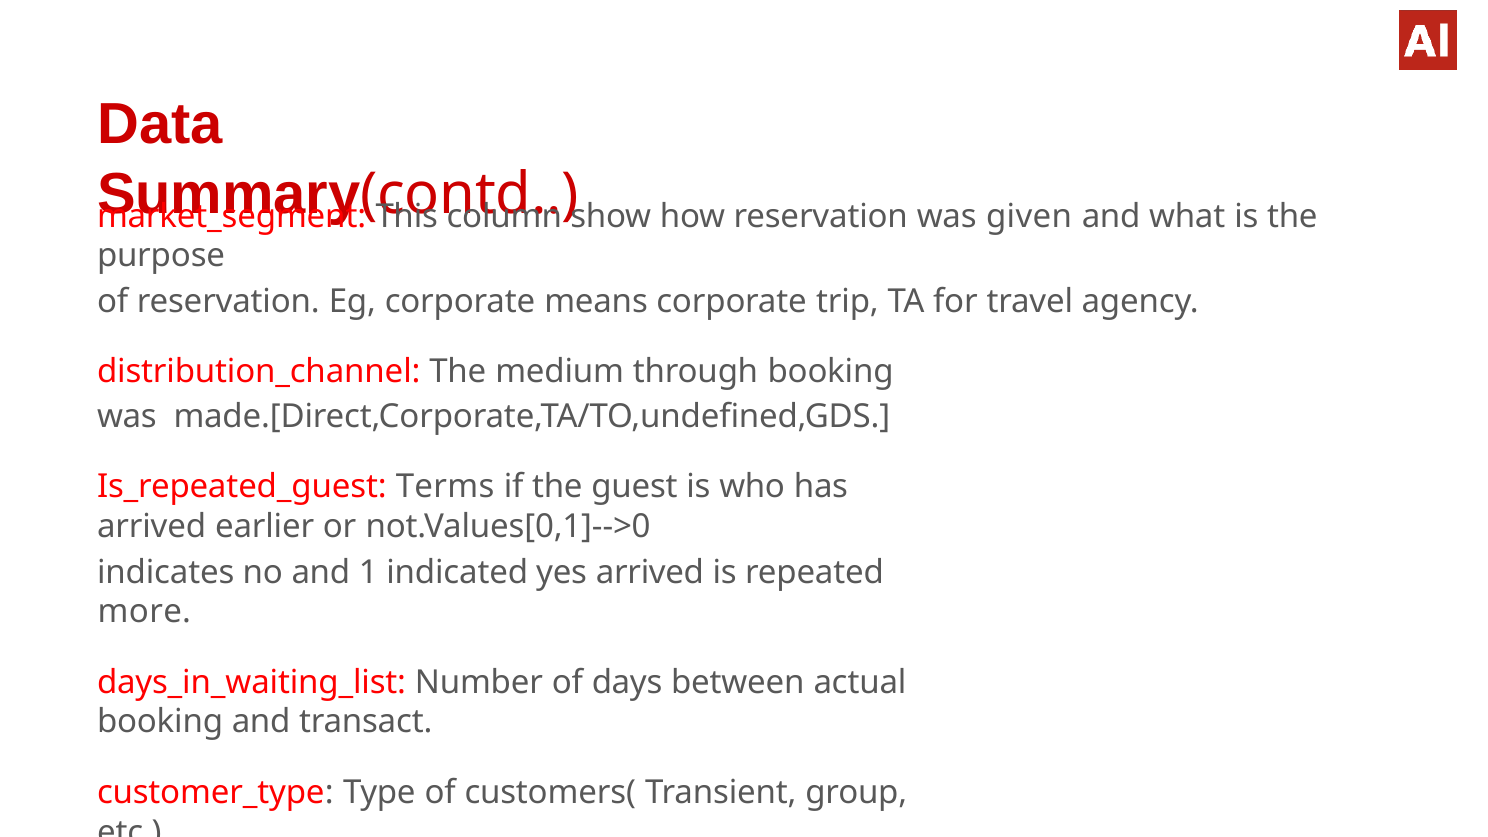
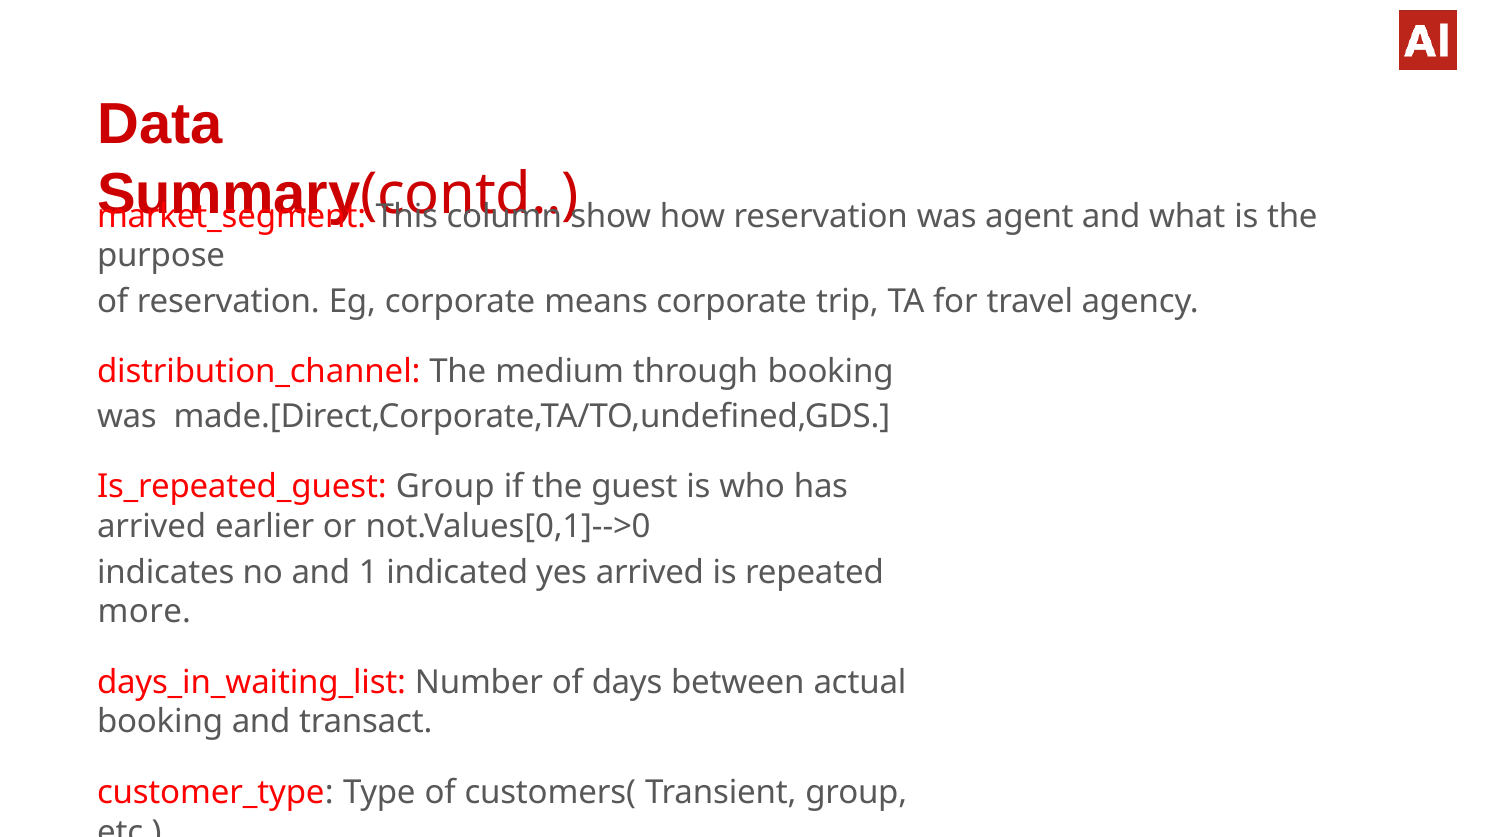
given: given -> agent (1029, 216)
Is_repeated_guest Terms: Terms -> Group (445, 487)
